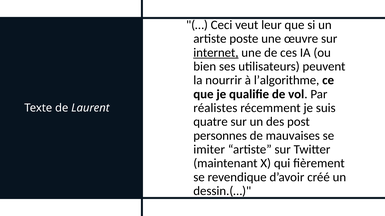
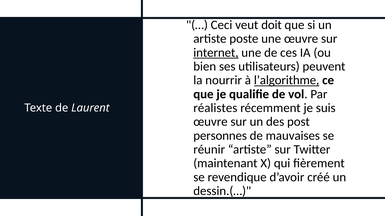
leur: leur -> doit (271, 25)
l’algorithme underline: none -> present (287, 80)
quatre: quatre -> œuvre (210, 122)
imiter: imiter -> réunir (209, 150)
